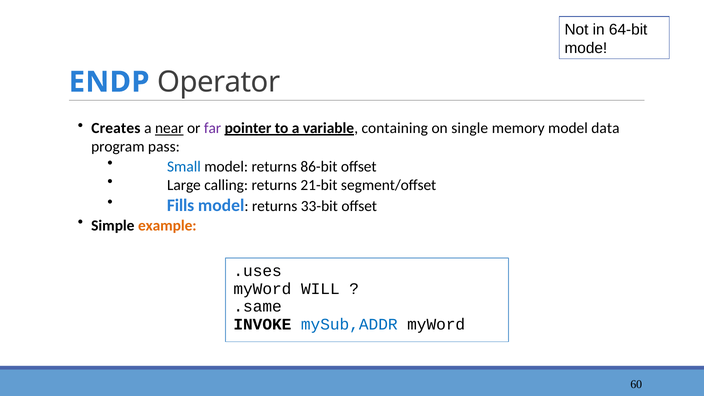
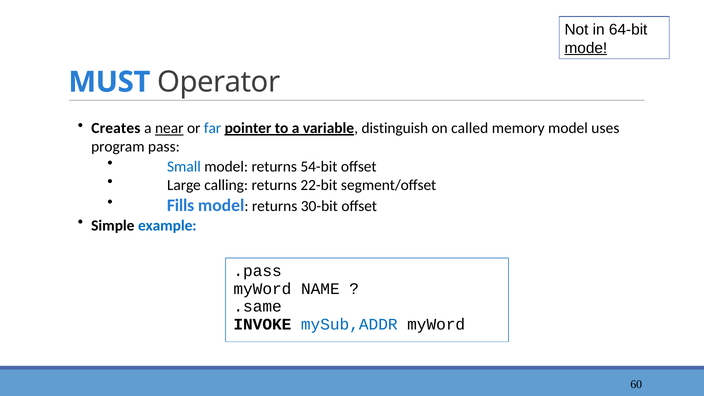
mode underline: none -> present (586, 48)
ENDP: ENDP -> MUST (109, 82)
far colour: purple -> blue (213, 128)
containing: containing -> distinguish (395, 128)
single: single -> called (470, 128)
data: data -> uses (605, 128)
86-bit: 86-bit -> 54-bit (319, 166)
21-bit: 21-bit -> 22-bit (319, 185)
33-bit: 33-bit -> 30-bit (319, 206)
example colour: orange -> blue (167, 225)
.uses: .uses -> .pass (258, 271)
WILL: WILL -> NAME (320, 289)
